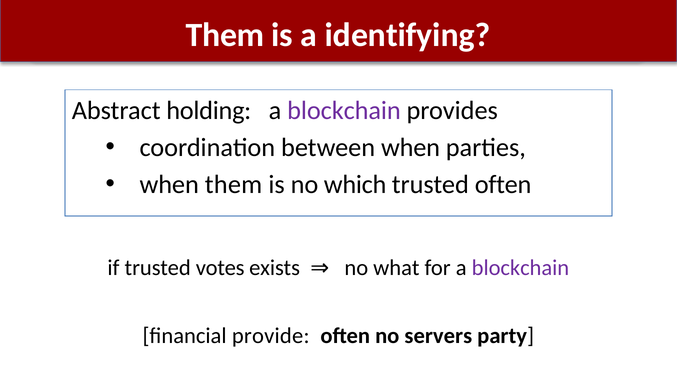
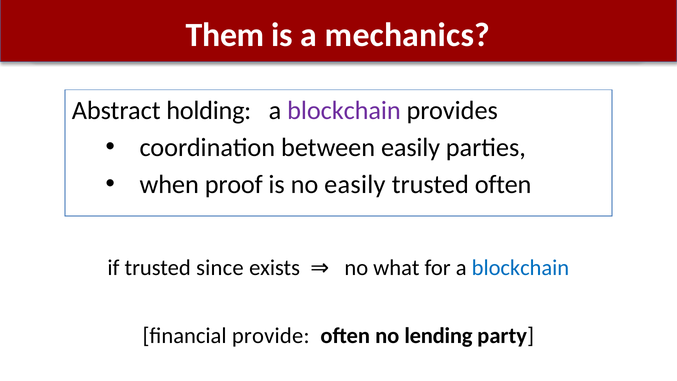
identifying: identifying -> mechanics (407, 35)
between when: when -> easily (411, 147)
when them: them -> proof (234, 184)
no which: which -> easily (355, 184)
votes: votes -> since (220, 268)
blockchain colour: purple -> blue (520, 268)
servers: servers -> lending (438, 335)
